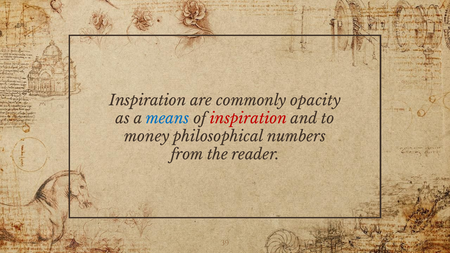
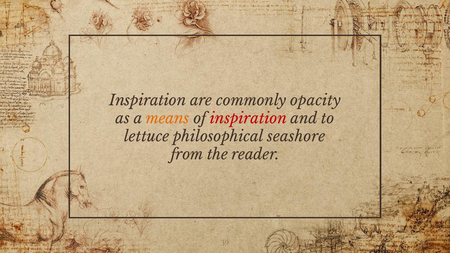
means colour: blue -> orange (168, 119)
money: money -> lettuce (147, 137)
numbers: numbers -> seashore (296, 137)
